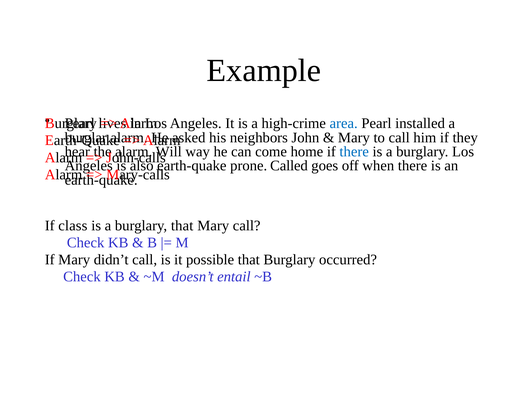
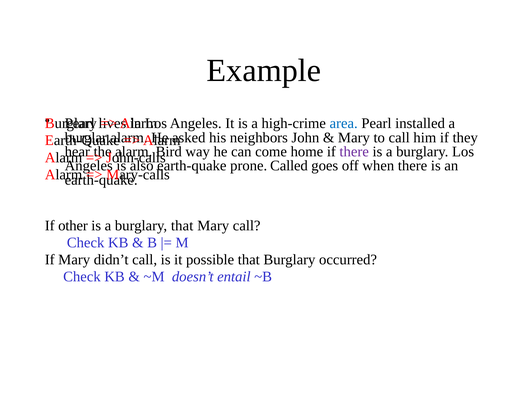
Will: Will -> Bird (169, 152)
there colour: blue -> purple (354, 152)
class: class -> other (73, 226)
